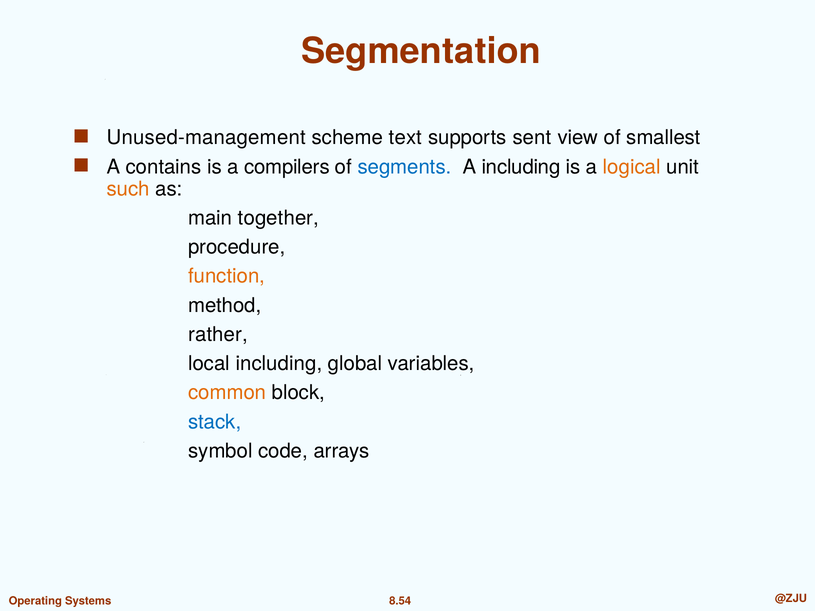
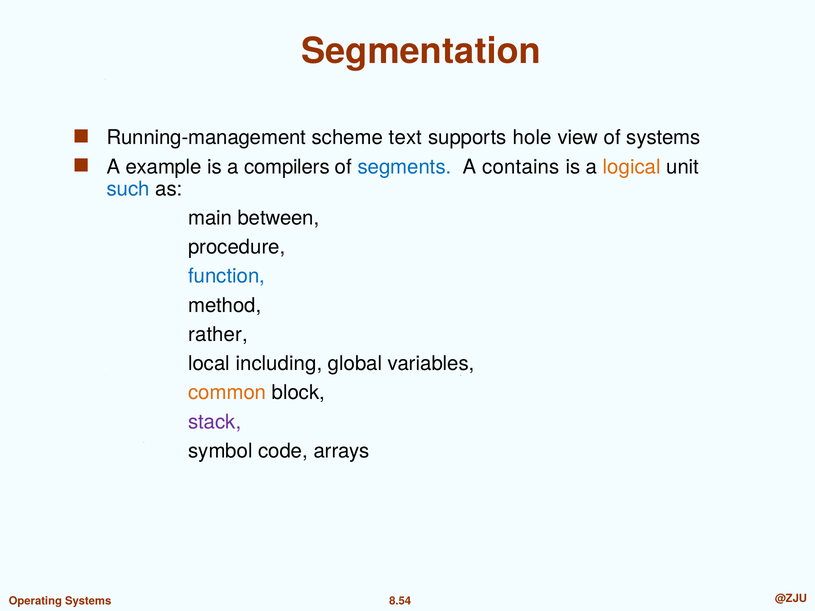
Unused-management: Unused-management -> Running-management (206, 138)
sent: sent -> hole (532, 138)
of smallest: smallest -> systems (663, 138)
contains: contains -> example (164, 167)
A including: including -> contains (521, 167)
such colour: orange -> blue (128, 189)
together: together -> between (279, 218)
function colour: orange -> blue (227, 276)
stack colour: blue -> purple (215, 422)
